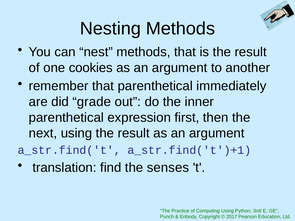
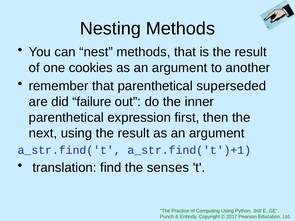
immediately: immediately -> superseded (231, 86)
grade: grade -> failure (92, 102)
